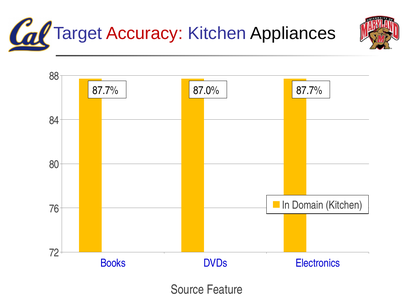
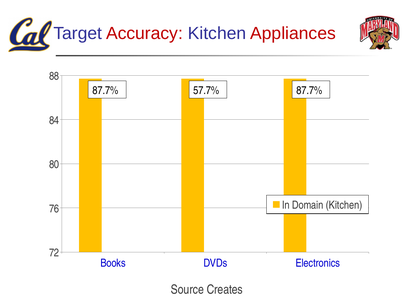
Appliances colour: black -> red (293, 33)
87.0%: 87.0% -> 57.7% (206, 90)
Feature: Feature -> Creates (225, 290)
